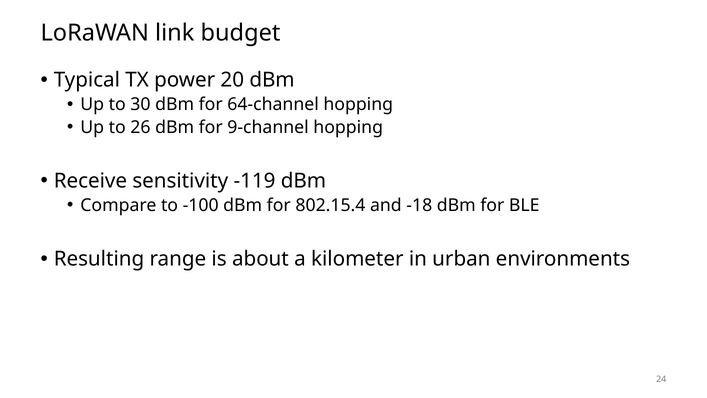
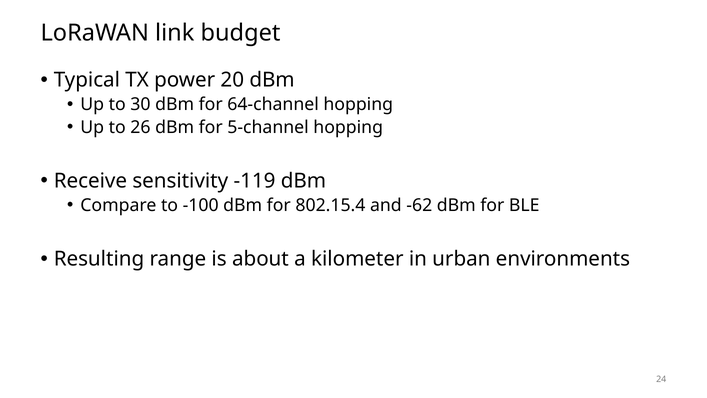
9-channel: 9-channel -> 5-channel (268, 127)
-18: -18 -> -62 (419, 205)
